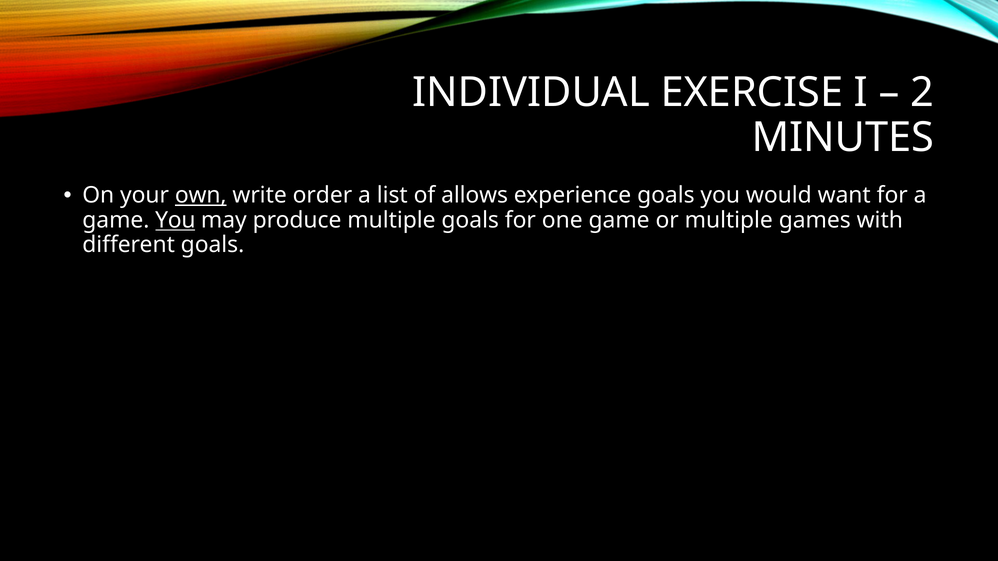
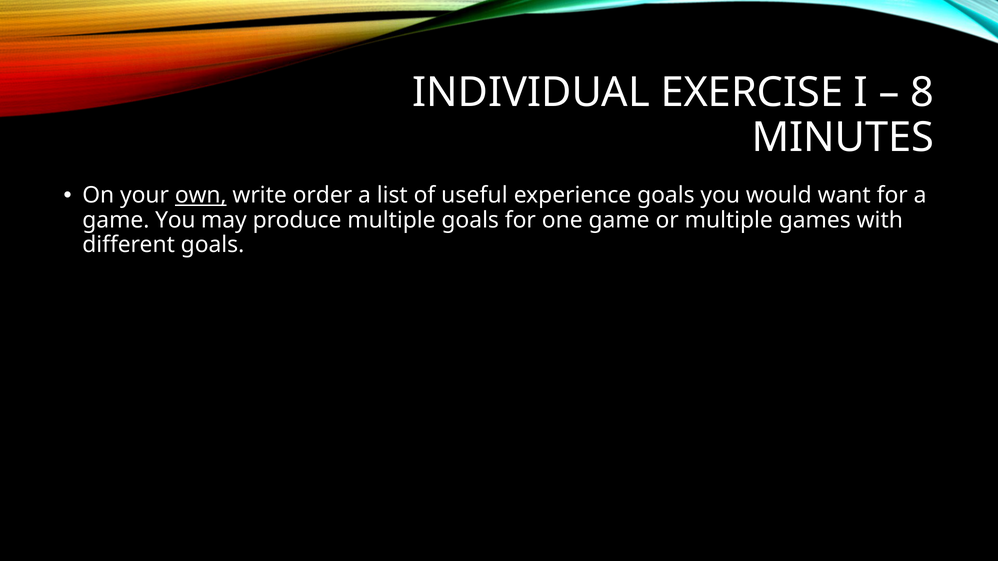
2: 2 -> 8 (922, 93)
allows: allows -> useful (474, 196)
You underline: present -> none (175, 220)
